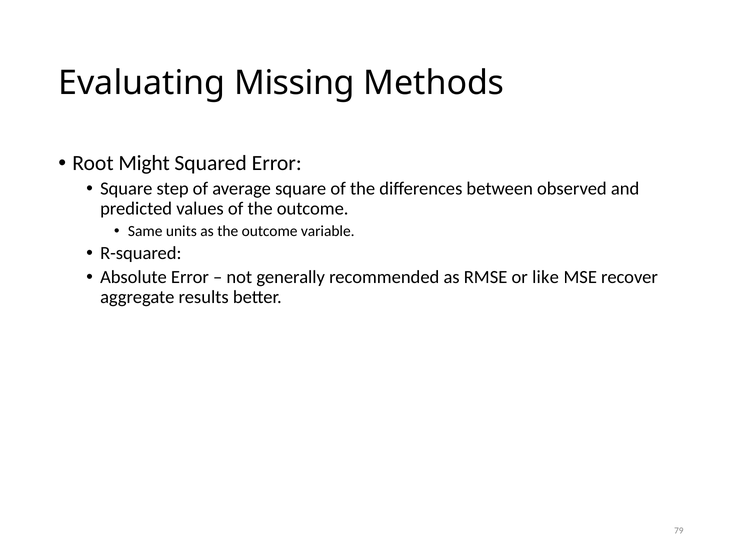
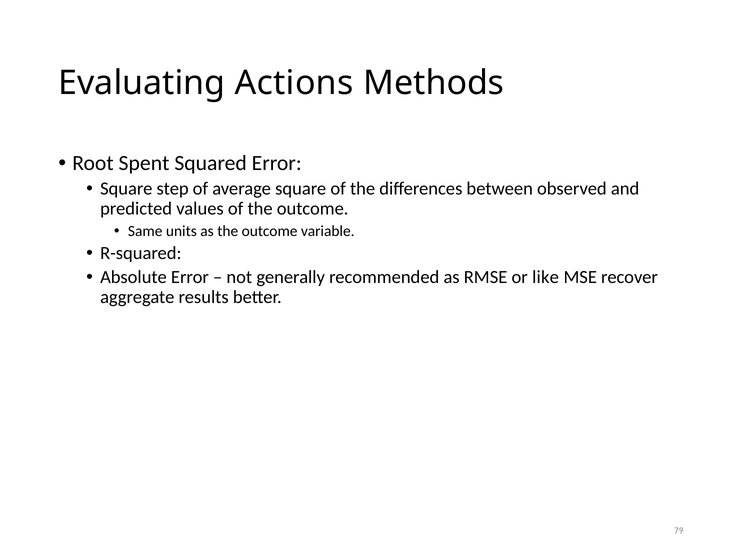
Missing: Missing -> Actions (294, 83)
Might: Might -> Spent (144, 163)
